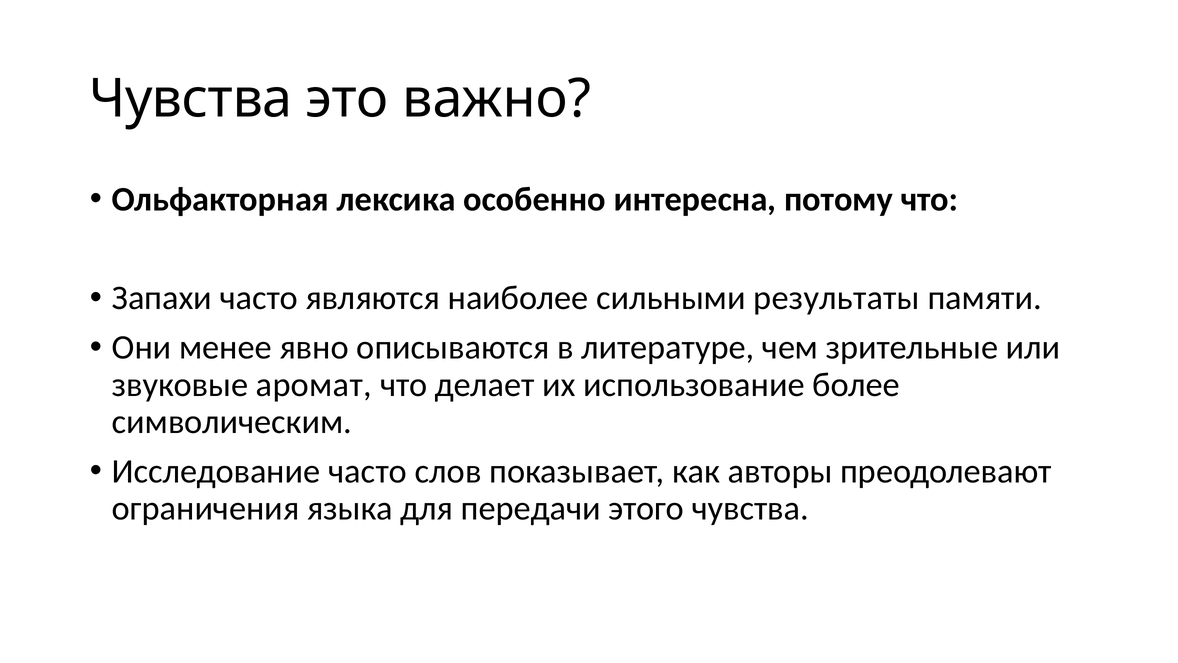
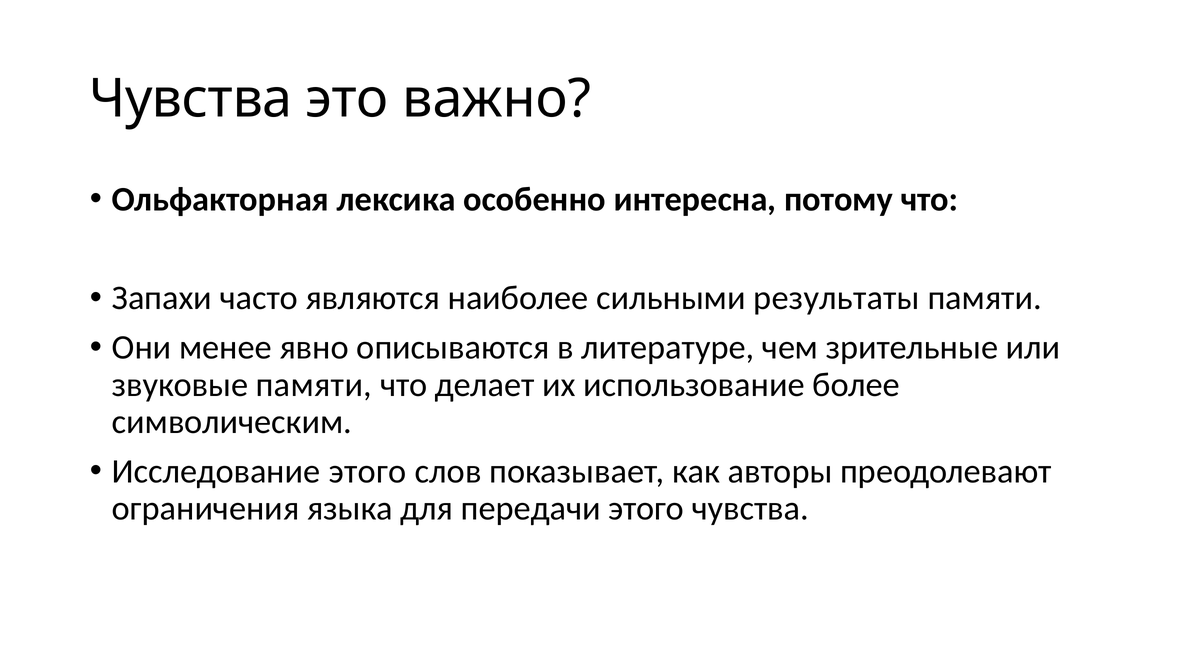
звуковые аромат: аромат -> памяти (314, 384)
Исследование часто: часто -> этого (368, 471)
